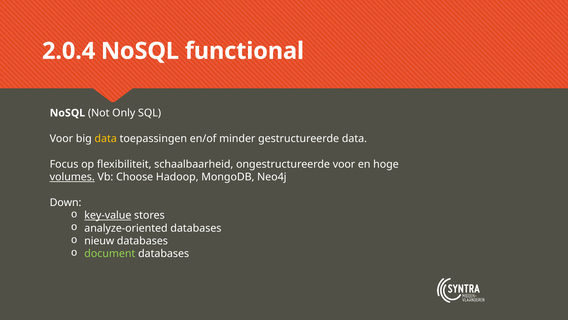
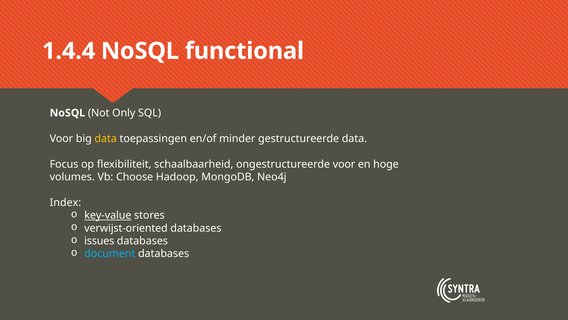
2.0.4: 2.0.4 -> 1.4.4 (69, 51)
volumes underline: present -> none (72, 177)
Down: Down -> Index (65, 202)
analyze-oriented: analyze-oriented -> verwijst-oriented (126, 228)
nieuw: nieuw -> issues (99, 241)
document colour: light green -> light blue (110, 253)
